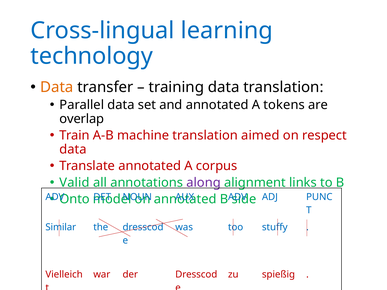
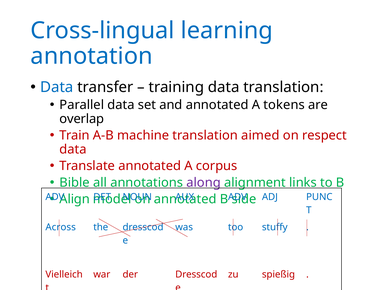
technology: technology -> annotation (92, 56)
Data colour: orange -> blue (57, 87)
Valid: Valid -> Bible (75, 183)
Onto: Onto -> Align (75, 199)
Similar: Similar -> Across (61, 227)
